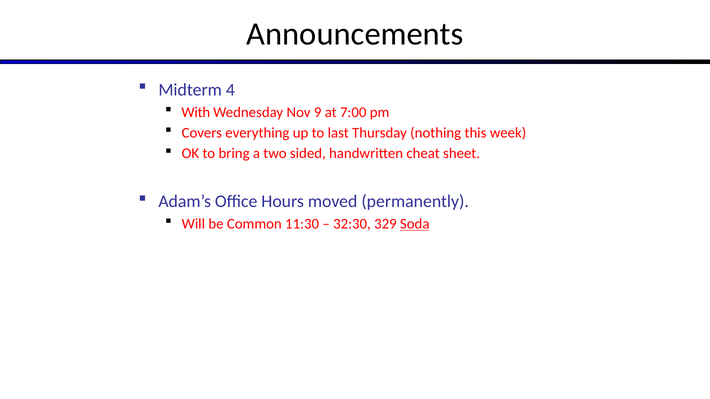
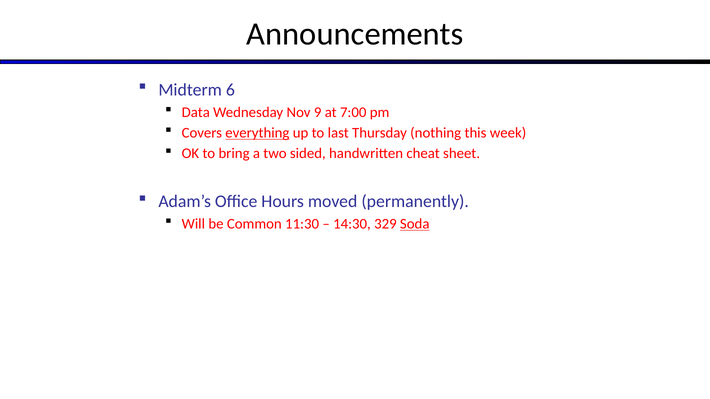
4: 4 -> 6 (230, 90)
With: With -> Data (196, 112)
everything underline: none -> present (257, 133)
32:30: 32:30 -> 14:30 (352, 224)
